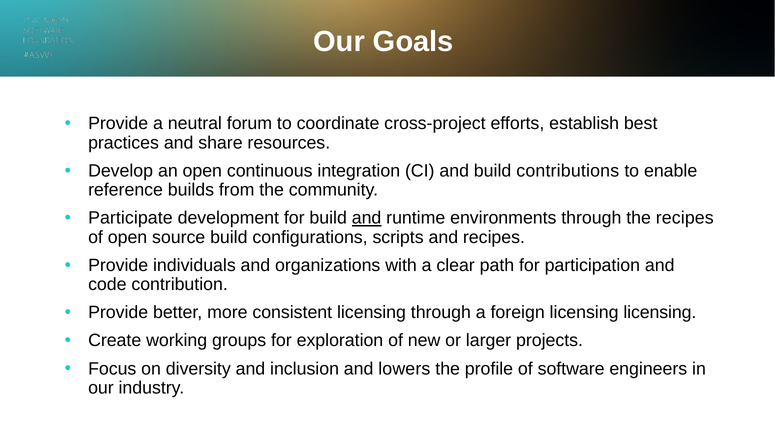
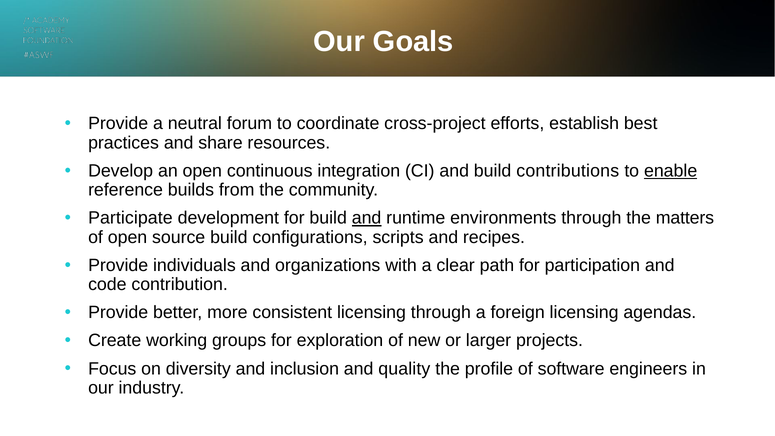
enable underline: none -> present (671, 171)
the recipes: recipes -> matters (685, 218)
licensing licensing: licensing -> agendas (660, 313)
lowers: lowers -> quality (404, 369)
